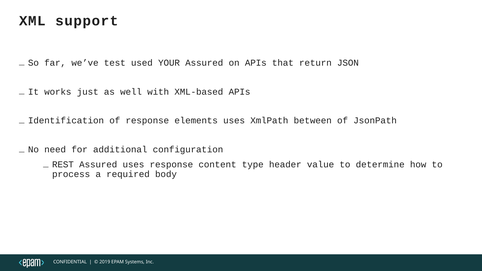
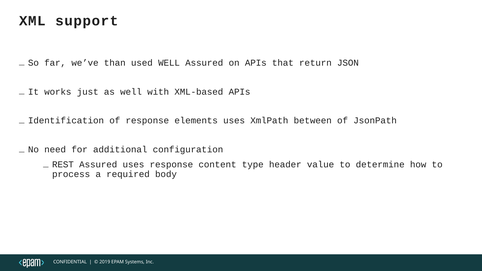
test: test -> than (115, 63)
used YOUR: YOUR -> WELL (169, 63)
